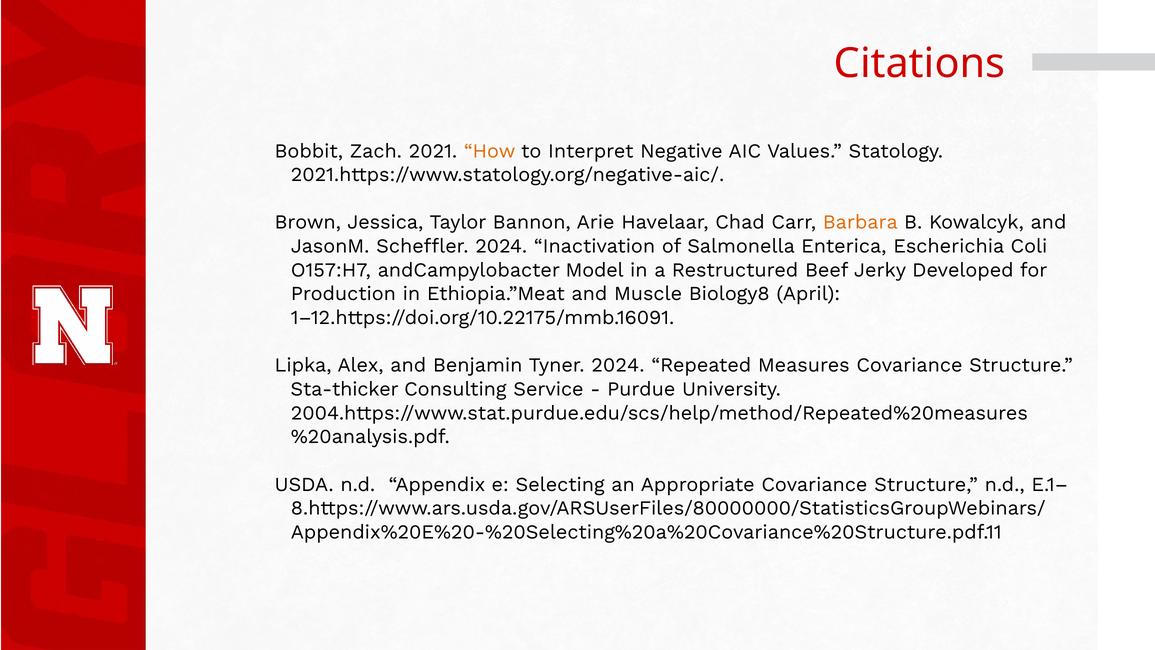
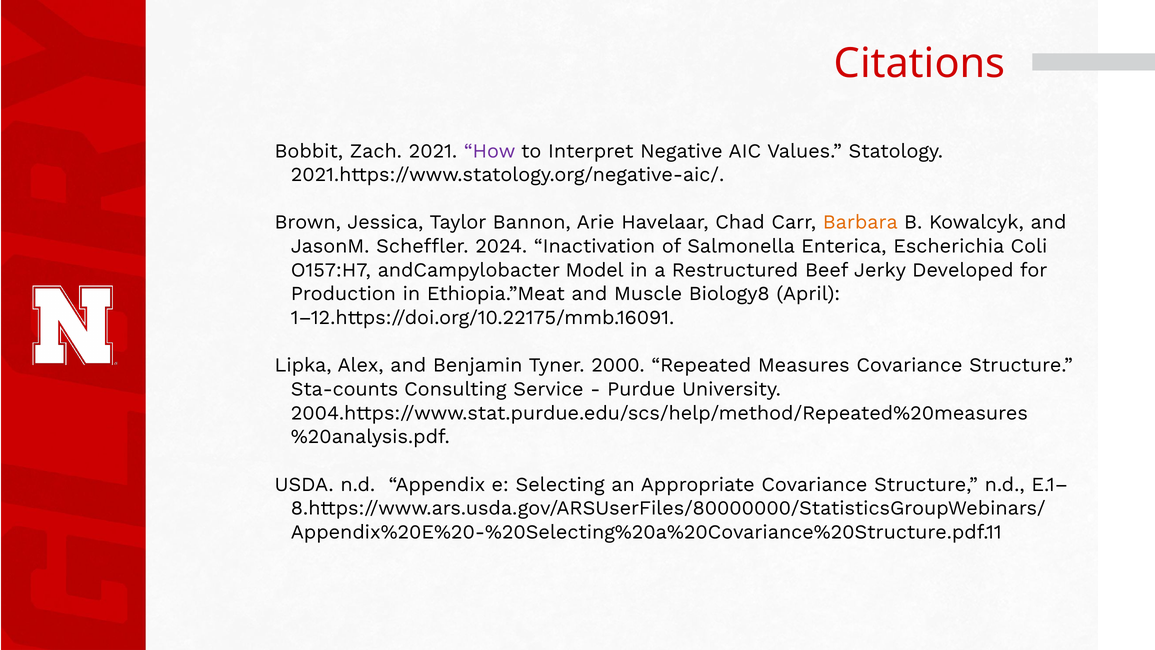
How colour: orange -> purple (490, 151)
Tyner 2024: 2024 -> 2000 (618, 365)
Sta-thicker: Sta-thicker -> Sta-counts (345, 389)
